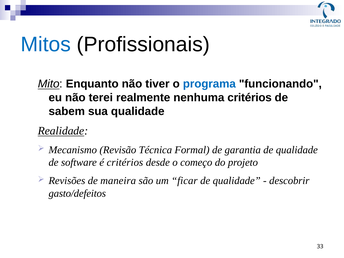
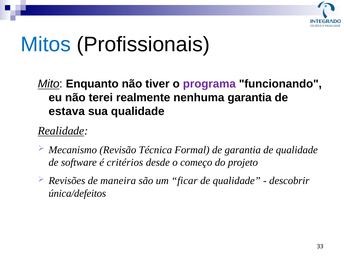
programa colour: blue -> purple (209, 84)
nenhuma critérios: critérios -> garantia (250, 98)
sabem: sabem -> estava (67, 111)
gasto/defeitos: gasto/defeitos -> única/defeitos (77, 193)
